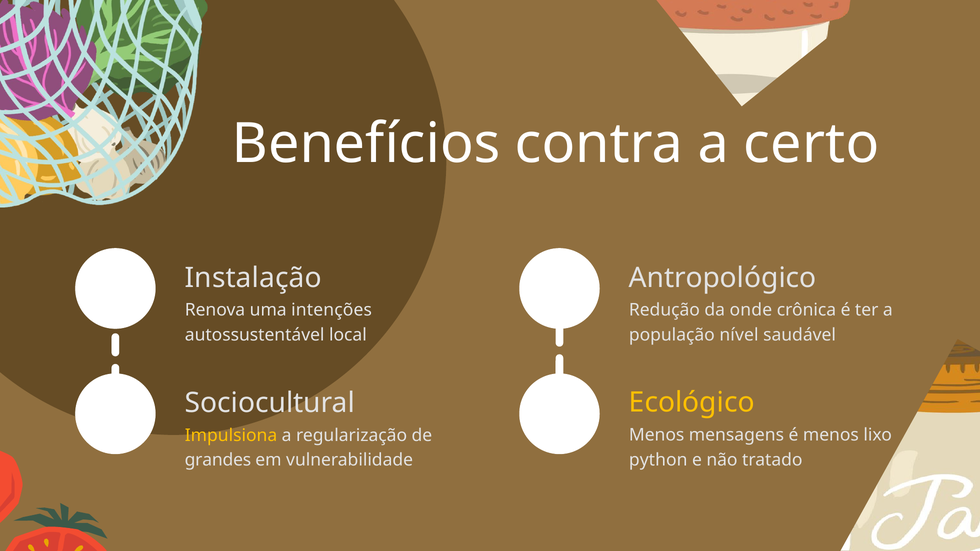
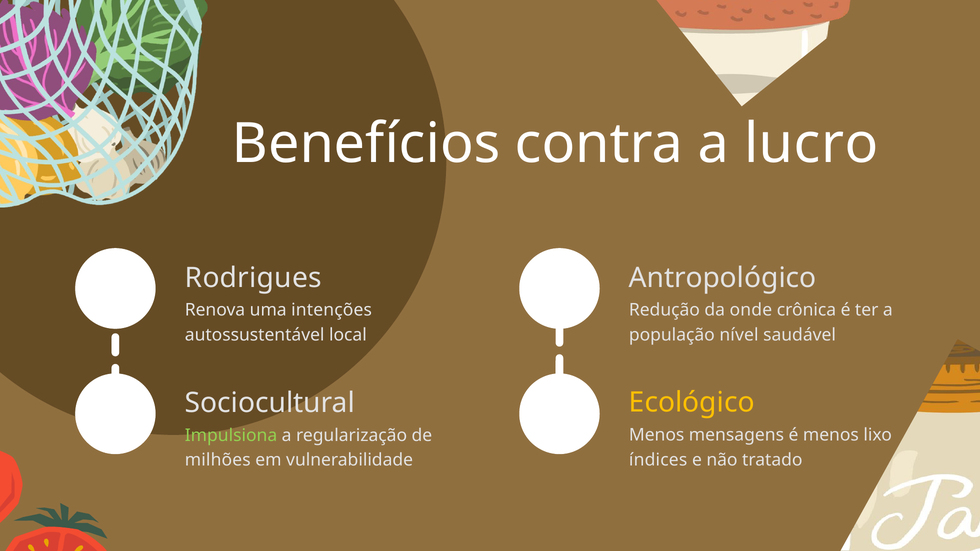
certo: certo -> lucro (811, 144)
Instalação: Instalação -> Rodrigues (253, 278)
Impulsiona colour: yellow -> light green (231, 436)
python: python -> índices (658, 460)
grandes: grandes -> milhões (218, 460)
